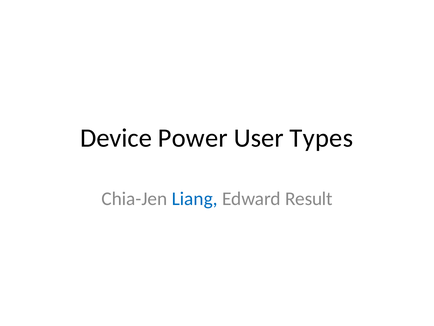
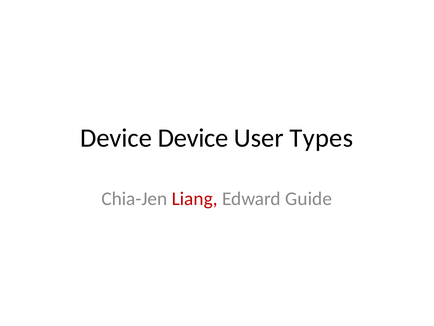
Device Power: Power -> Device (193, 138)
Liang colour: blue -> red (195, 198)
Result: Result -> Guide (309, 198)
